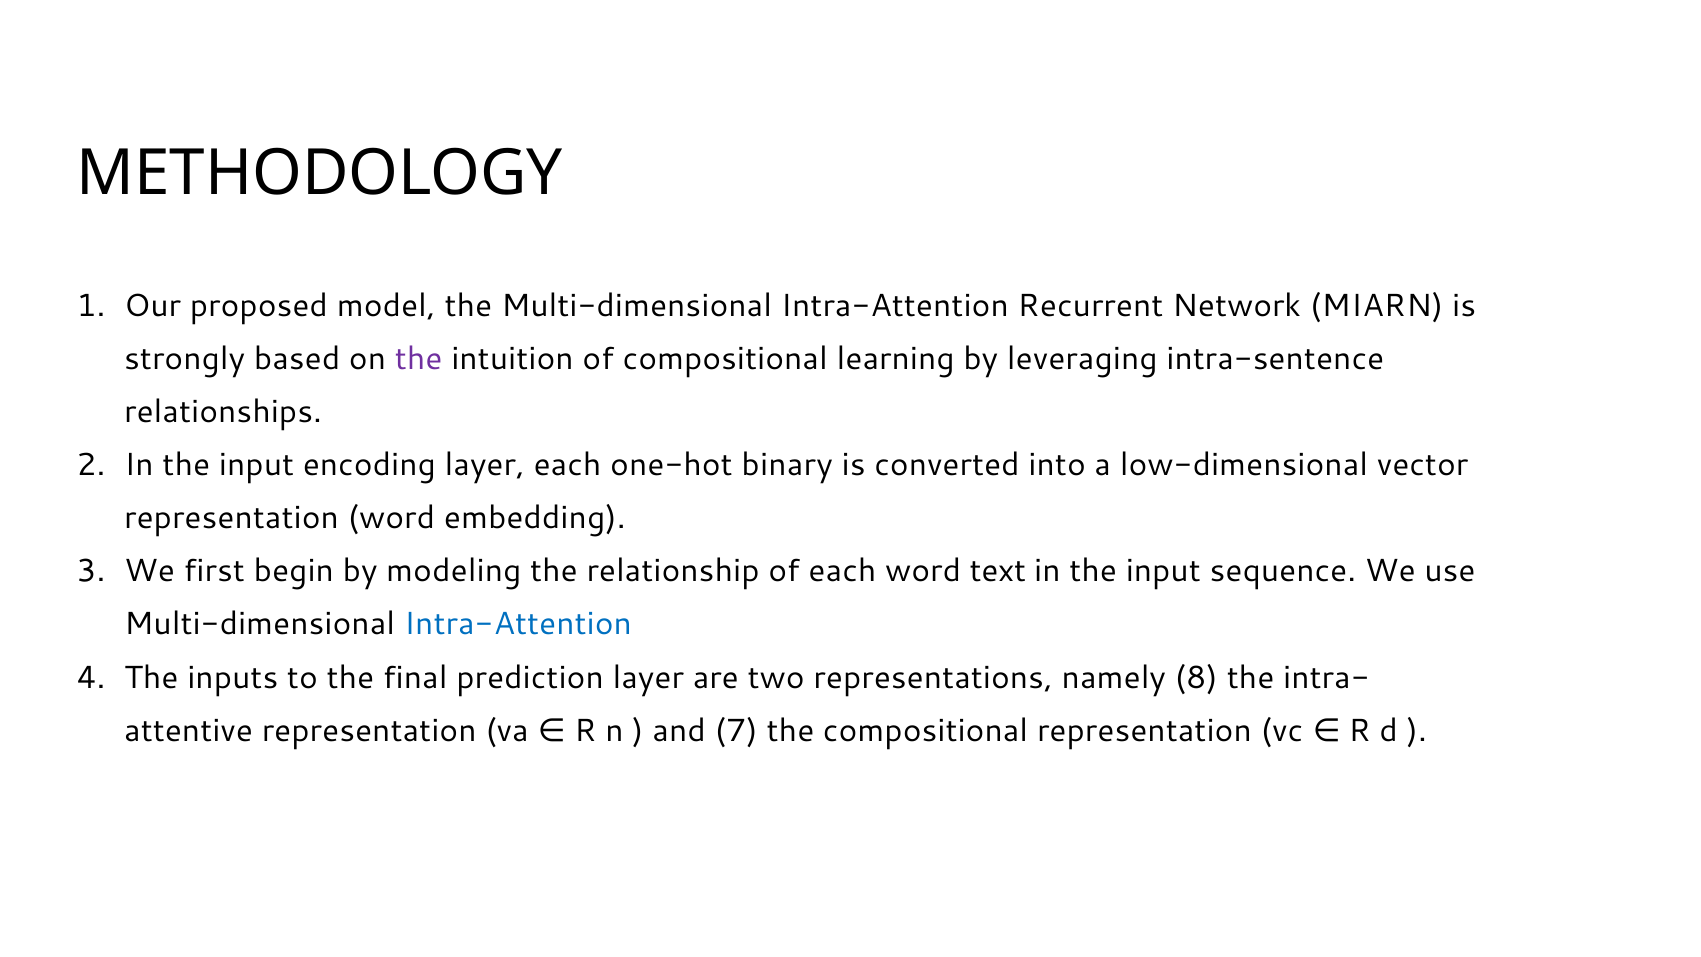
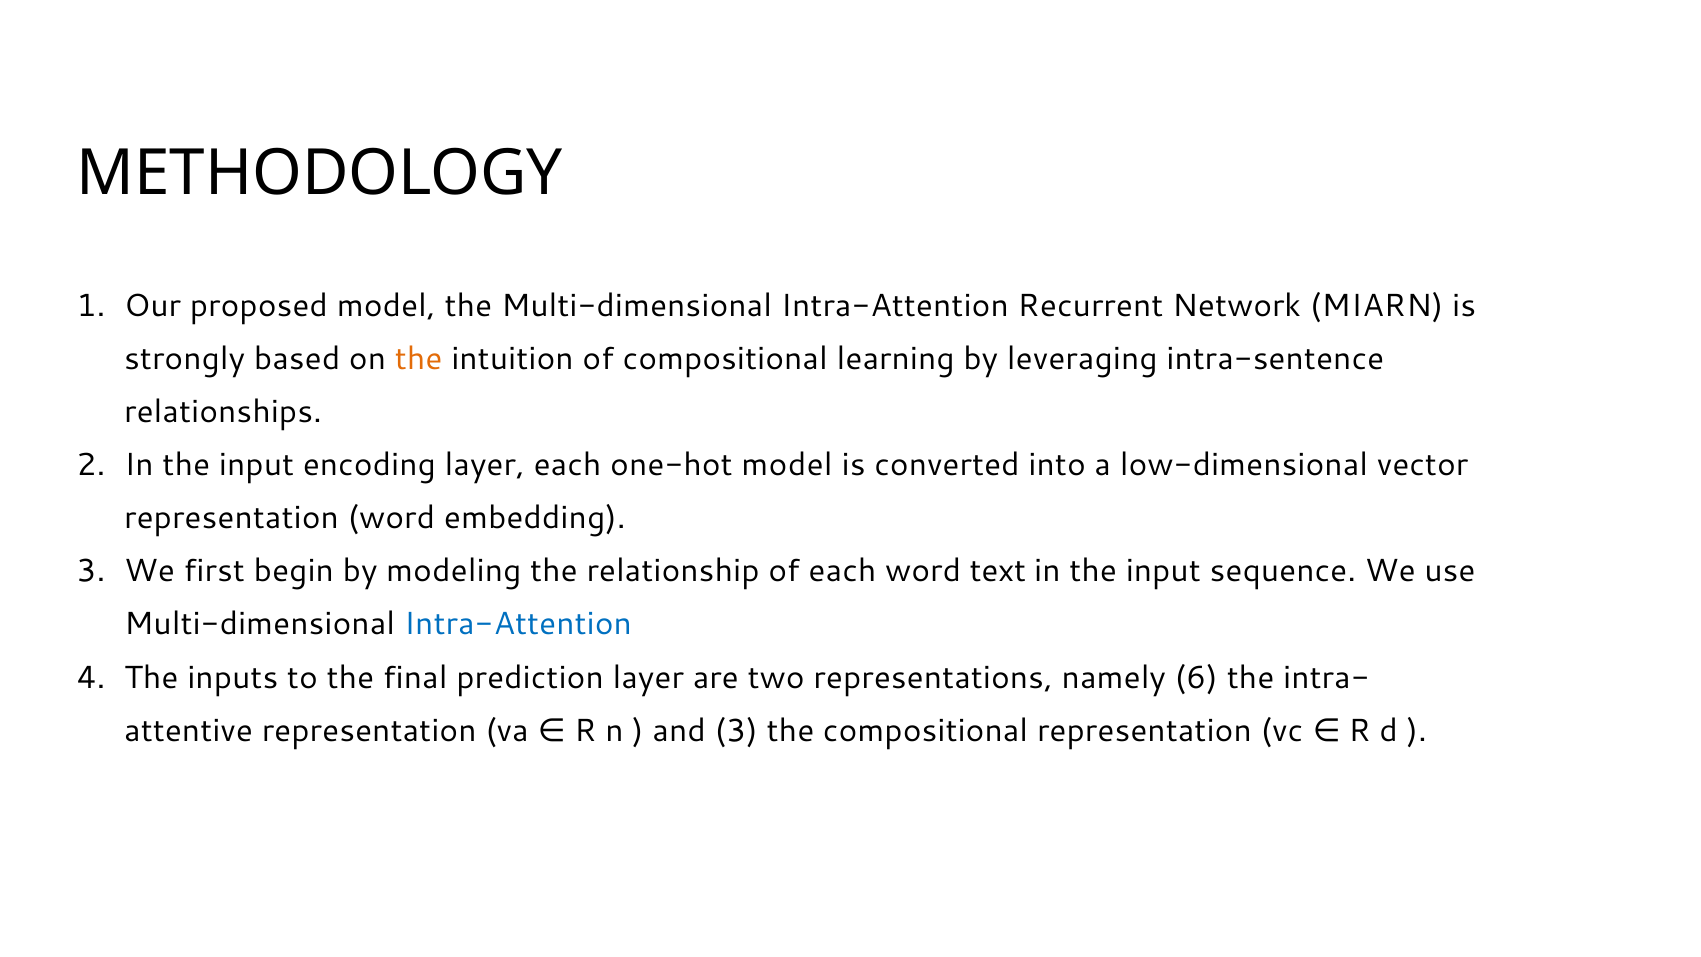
the colour: purple -> orange (419, 359)
one-hot binary: binary -> model (787, 465)
8: 8 -> 6 (1196, 677)
and 7: 7 -> 3 (736, 731)
